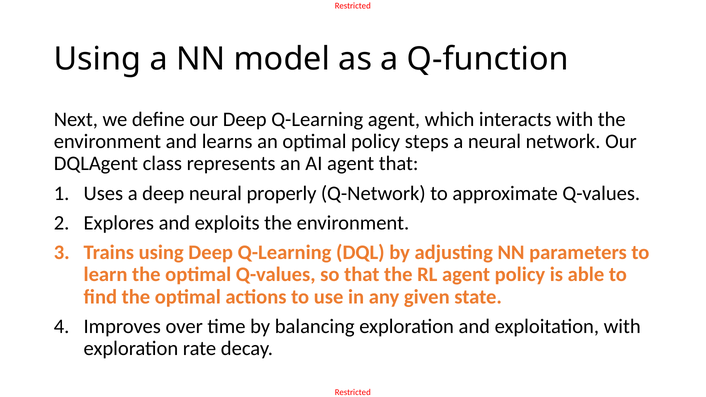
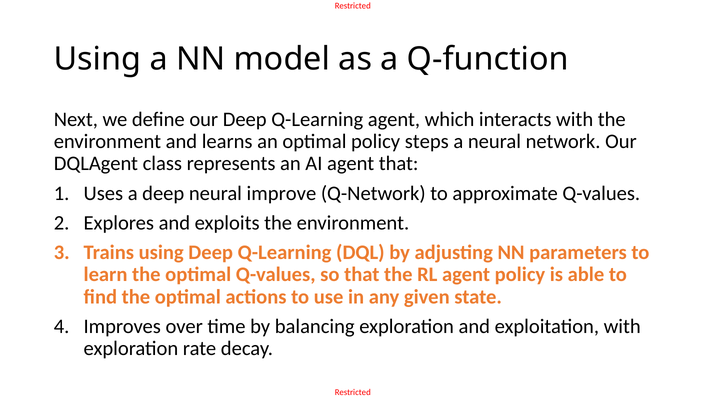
properly: properly -> improve (281, 193)
